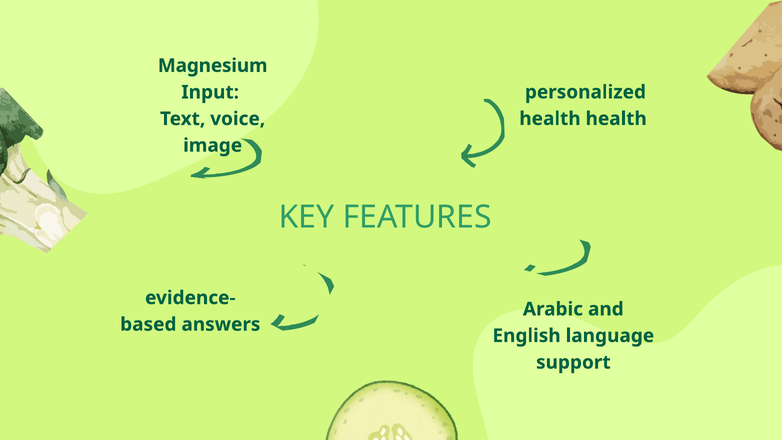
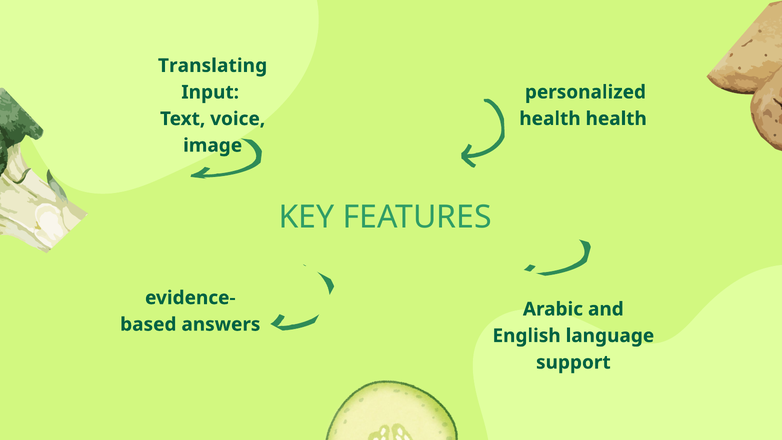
Magnesium: Magnesium -> Translating (213, 66)
